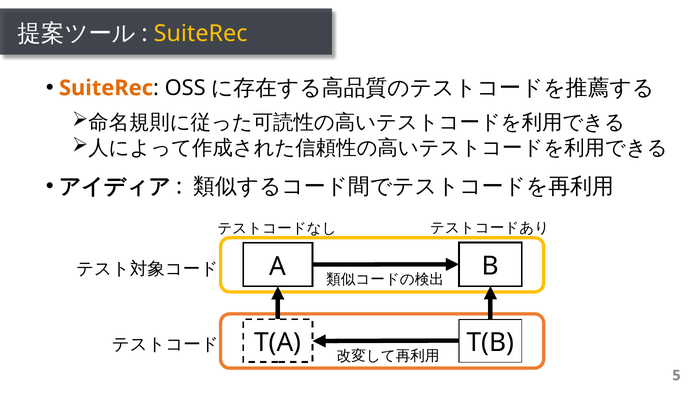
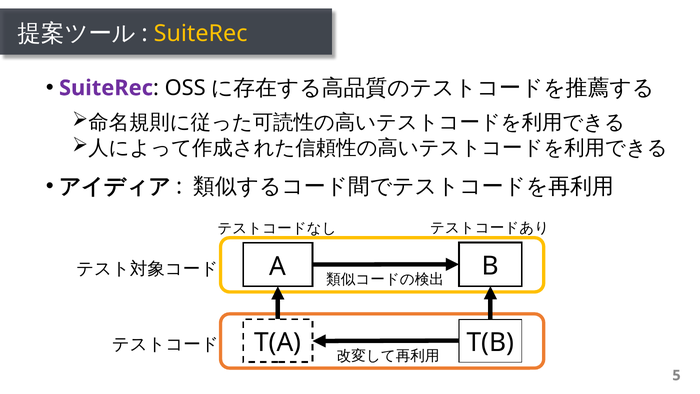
SuiteRec colour: orange -> purple (106, 88)
